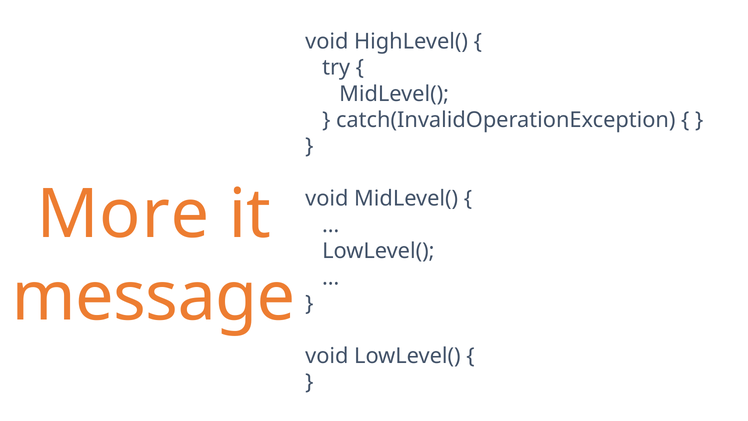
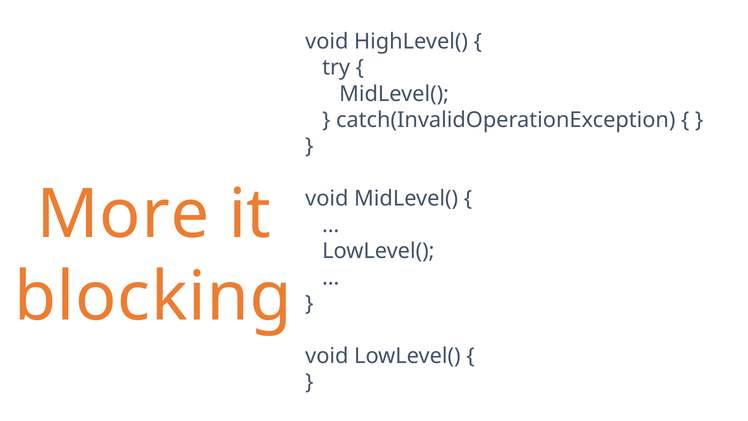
message: message -> blocking (153, 297)
